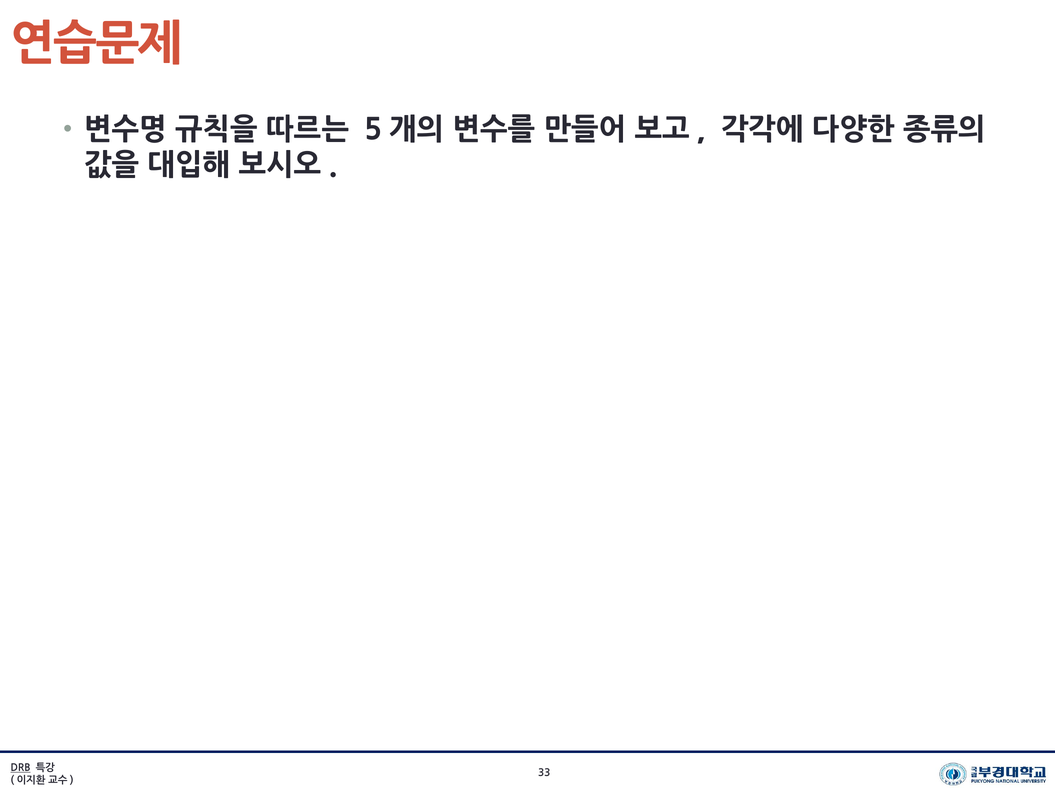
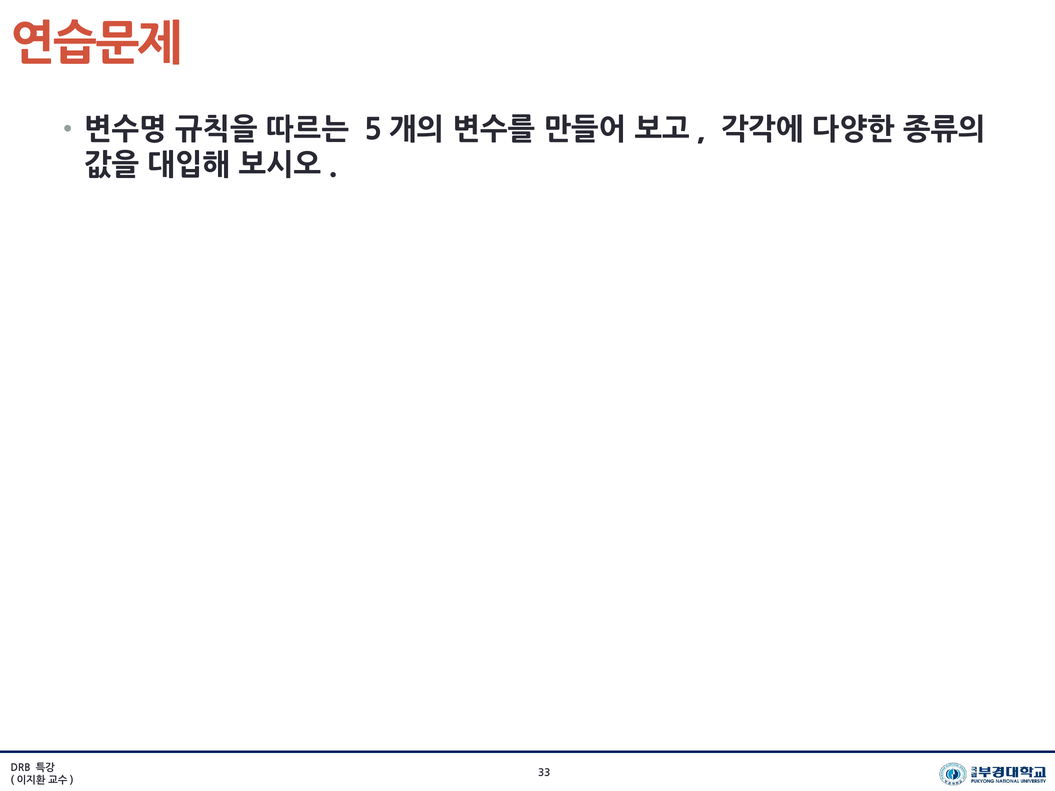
DRB underline: present -> none (21, 768)
